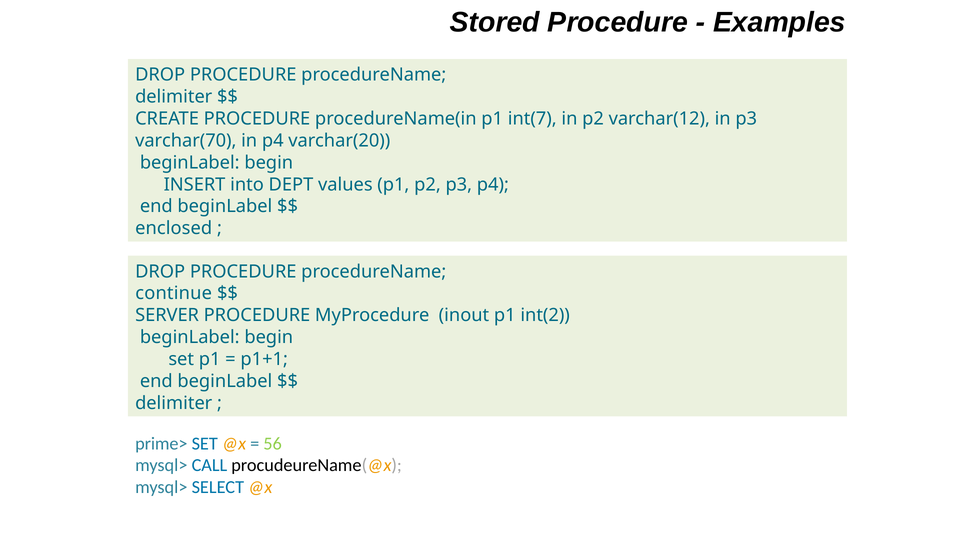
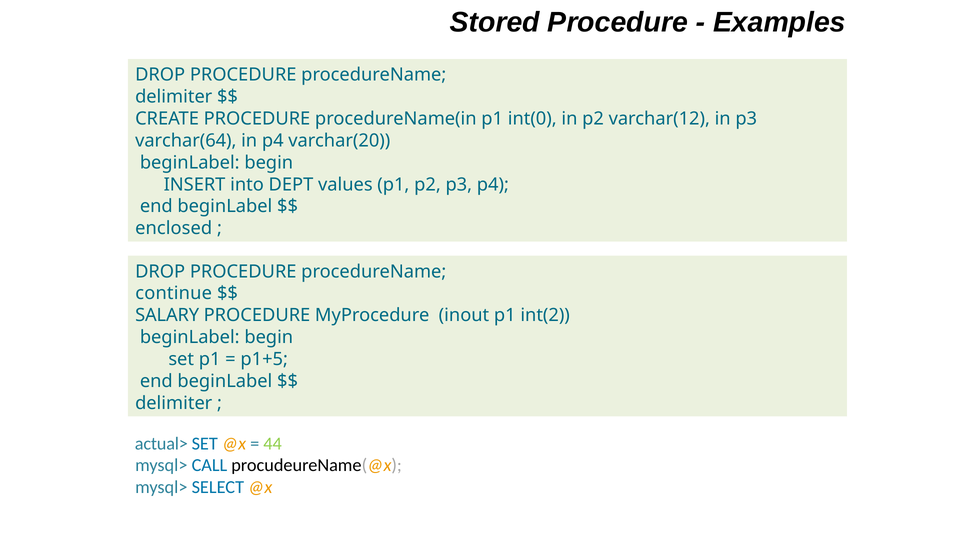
int(7: int(7 -> int(0 (532, 119)
varchar(70: varchar(70 -> varchar(64 (186, 141)
SERVER: SERVER -> SALARY (167, 316)
p1+1: p1+1 -> p1+5 (264, 360)
prime>: prime> -> actual> (161, 444)
56: 56 -> 44 (273, 444)
